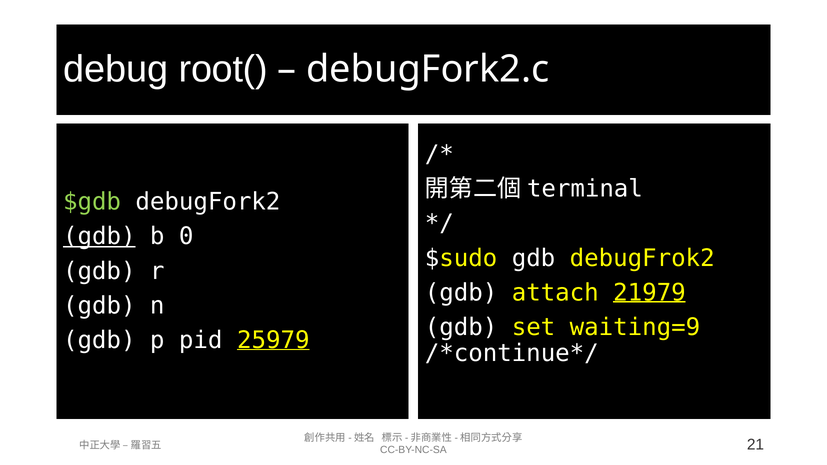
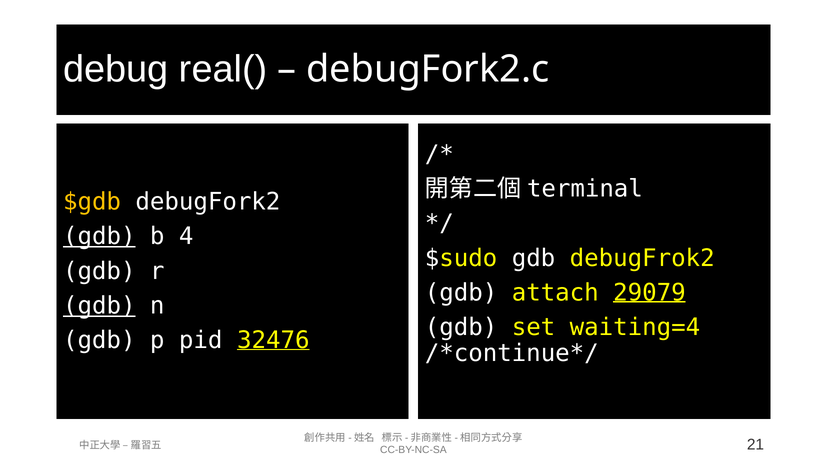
root(: root( -> real( (223, 69)
$gdb colour: light green -> yellow (92, 202)
0: 0 -> 4 (186, 237)
21979: 21979 -> 29079 (649, 293)
gdb underline: none -> present (99, 306)
waiting=9: waiting=9 -> waiting=4 (635, 328)
25979: 25979 -> 32476 (273, 340)
